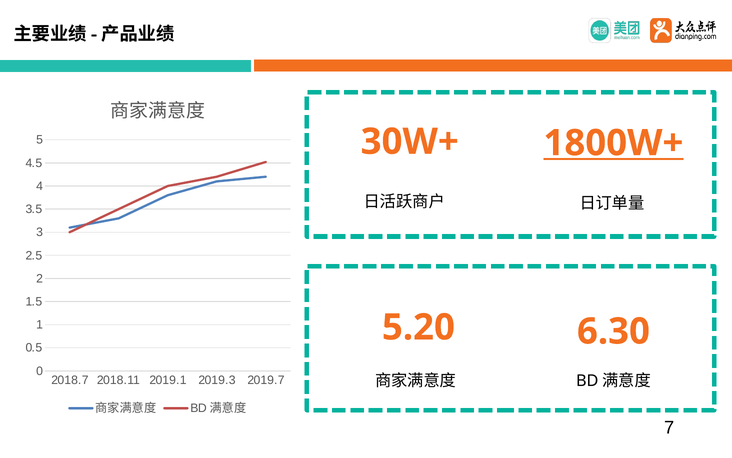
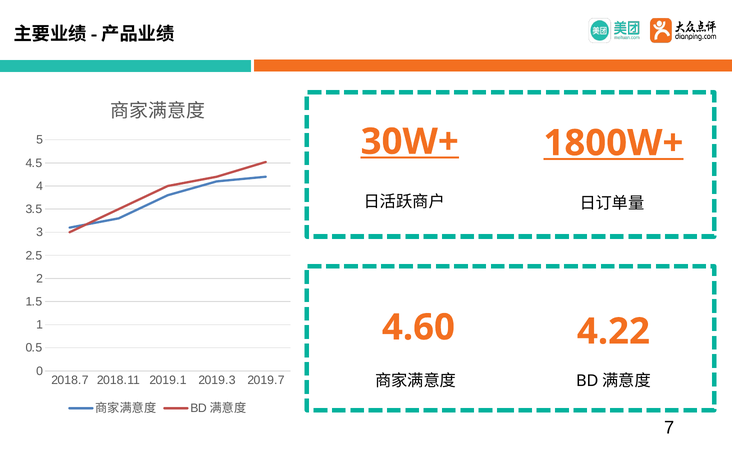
30W+ underline: none -> present (410, 142)
5.20: 5.20 -> 4.60 (418, 327)
6.30: 6.30 -> 4.22 (613, 331)
